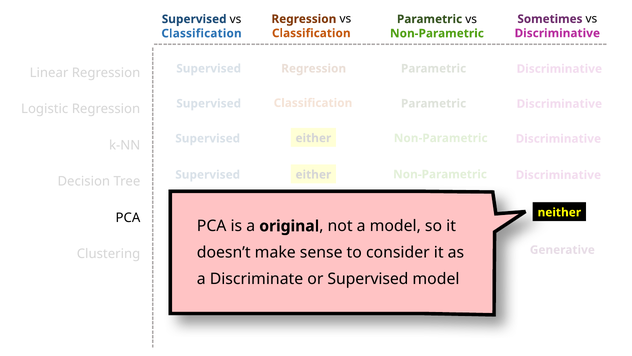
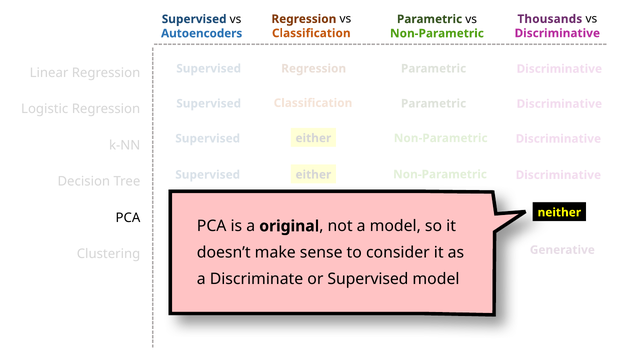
Sometimes: Sometimes -> Thousands (550, 19)
Classification: Classification -> Autoencoders (202, 33)
